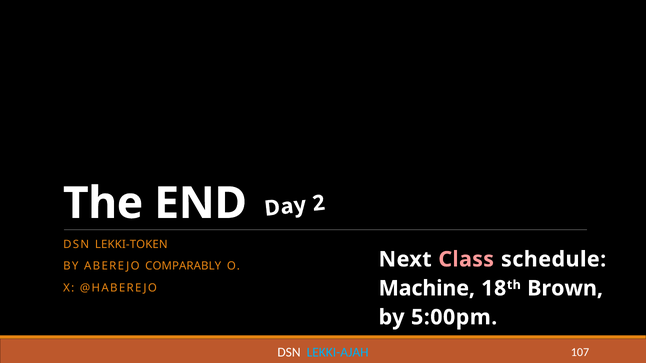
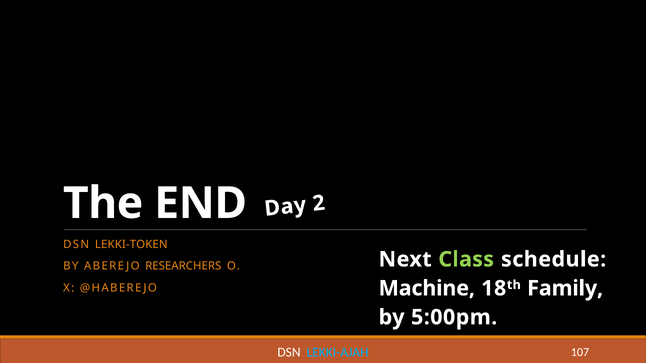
Class colour: pink -> light green (466, 260)
COMPARABLY: COMPARABLY -> RESEARCHERS (183, 266)
Brown: Brown -> Family (565, 289)
